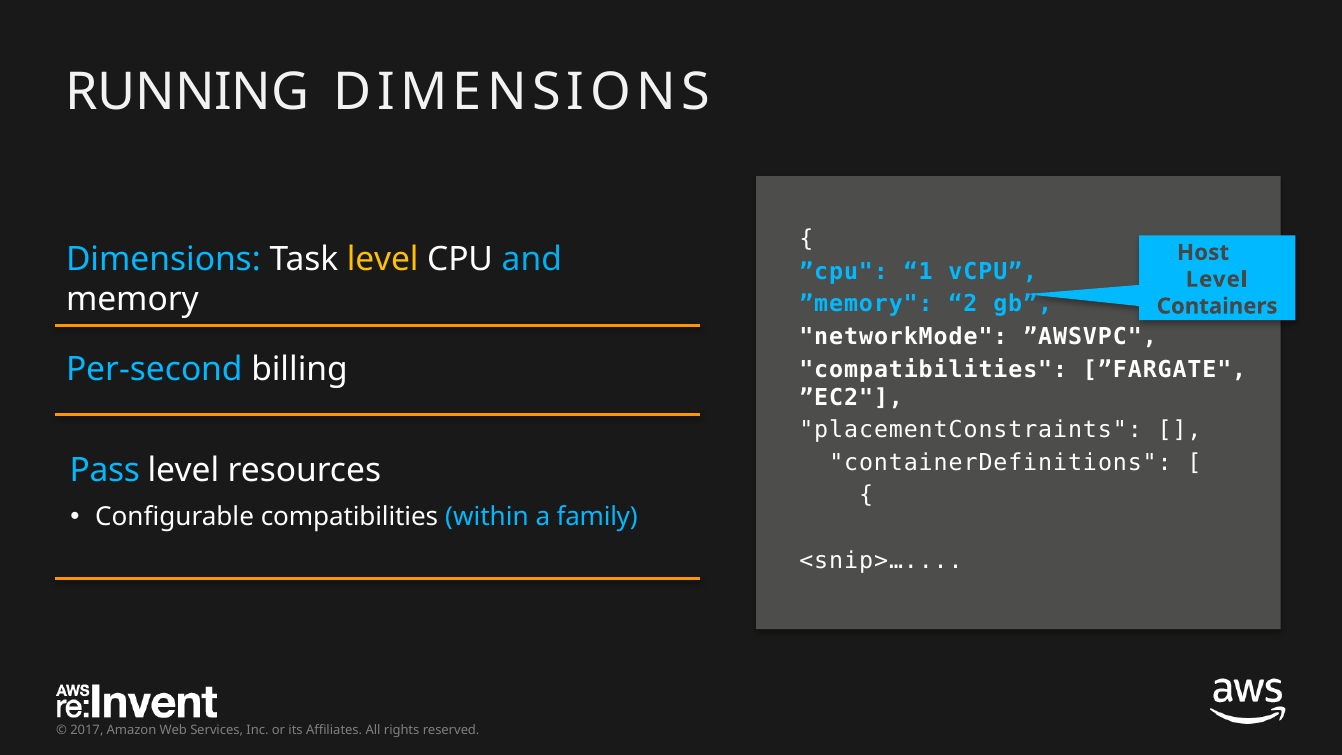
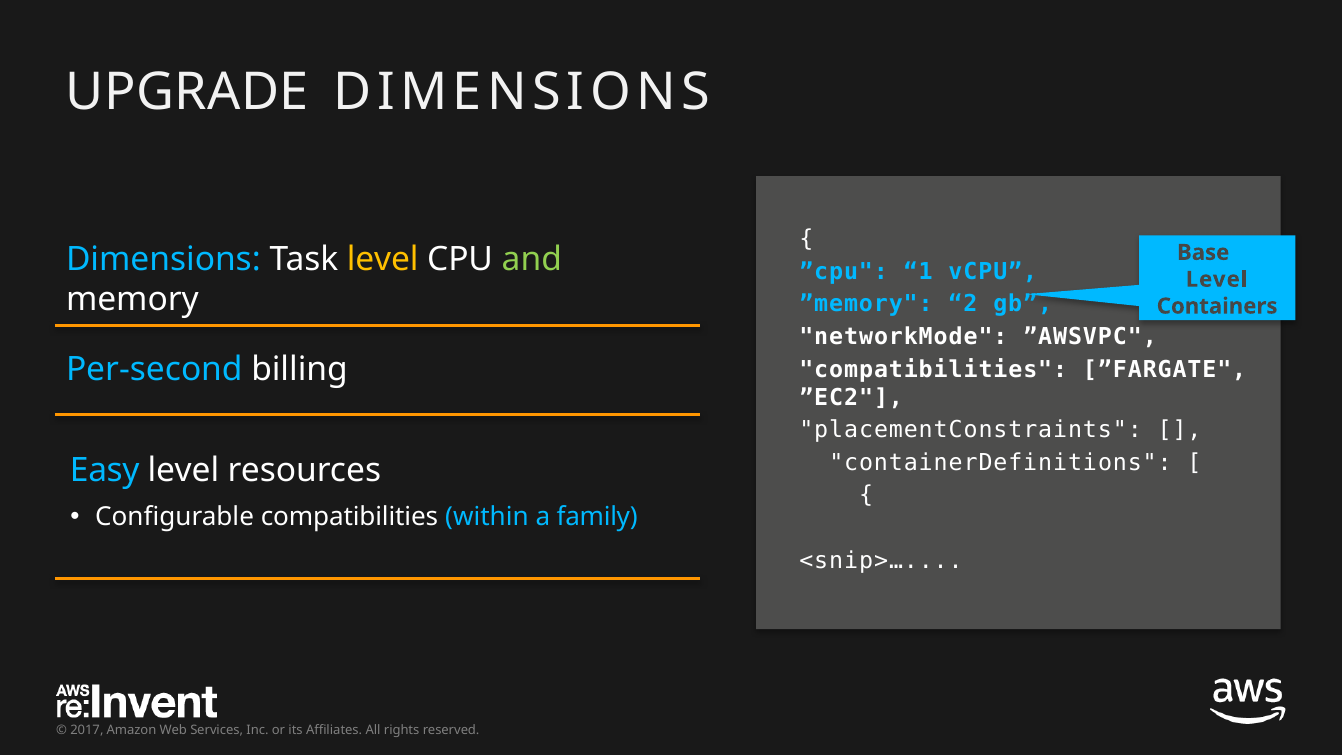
RUNNING: RUNNING -> UPGRADE (187, 93)
Host: Host -> Base (1203, 252)
and colour: light blue -> light green (532, 260)
Pass: Pass -> Easy (105, 471)
